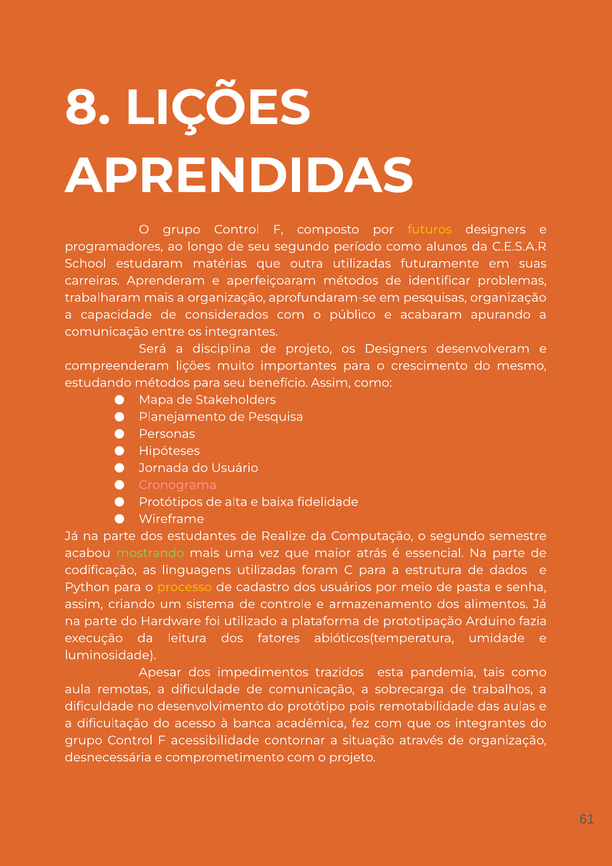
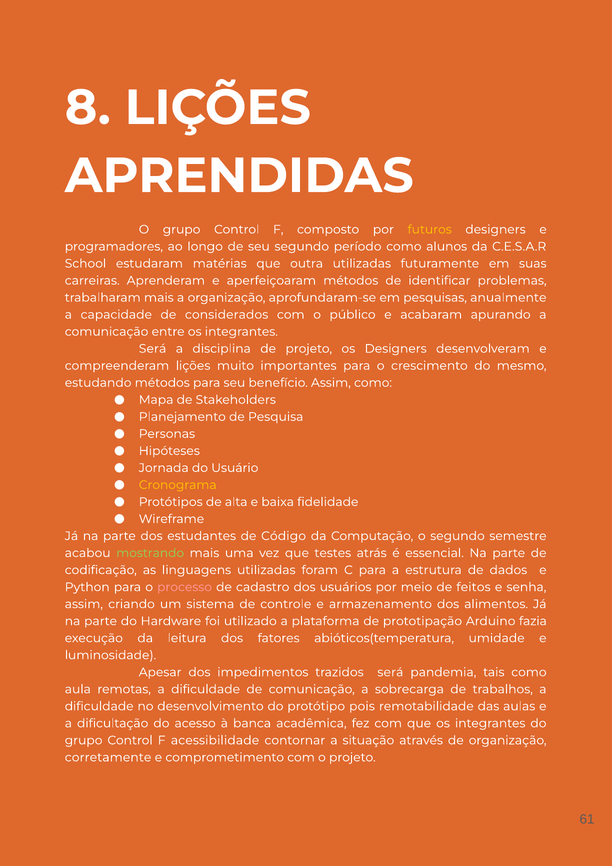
pesquisas organização: organização -> anualmente (508, 297)
Cronograma colour: pink -> yellow (178, 485)
Realize: Realize -> Código (284, 536)
maior: maior -> testes (333, 553)
processo colour: yellow -> pink (185, 587)
pasta: pasta -> feitos (474, 587)
trazidos esta: esta -> será (390, 672)
desnecessária: desnecessária -> corretamente (108, 757)
